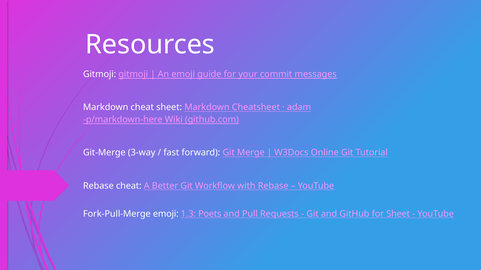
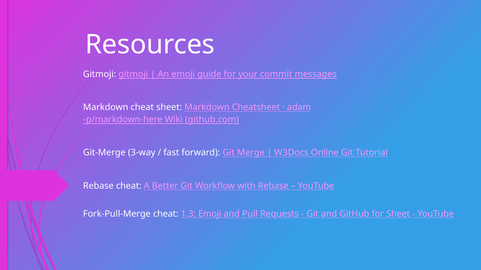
emoji: emoji -> cheat (166, 214)
1.3 Poets: Poets -> Emoji (210, 214)
